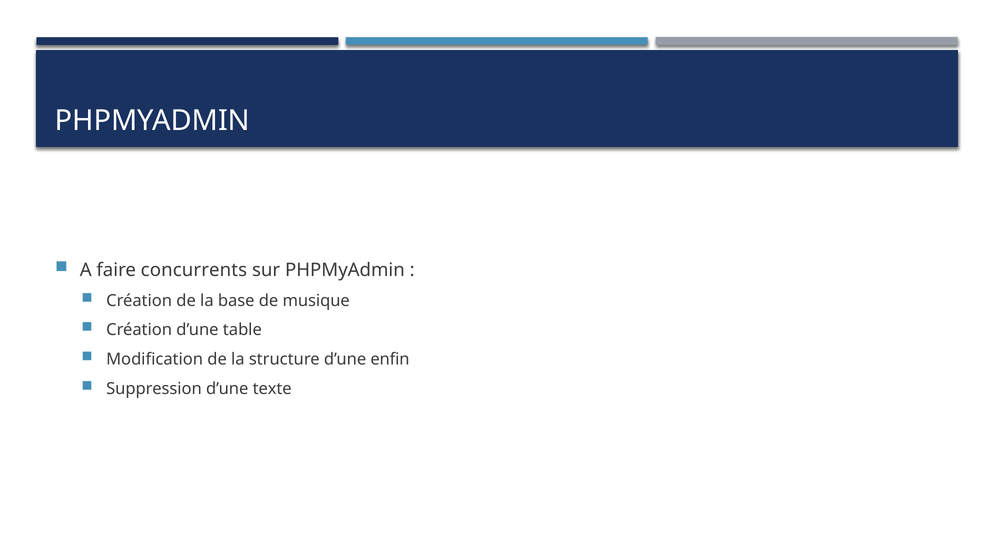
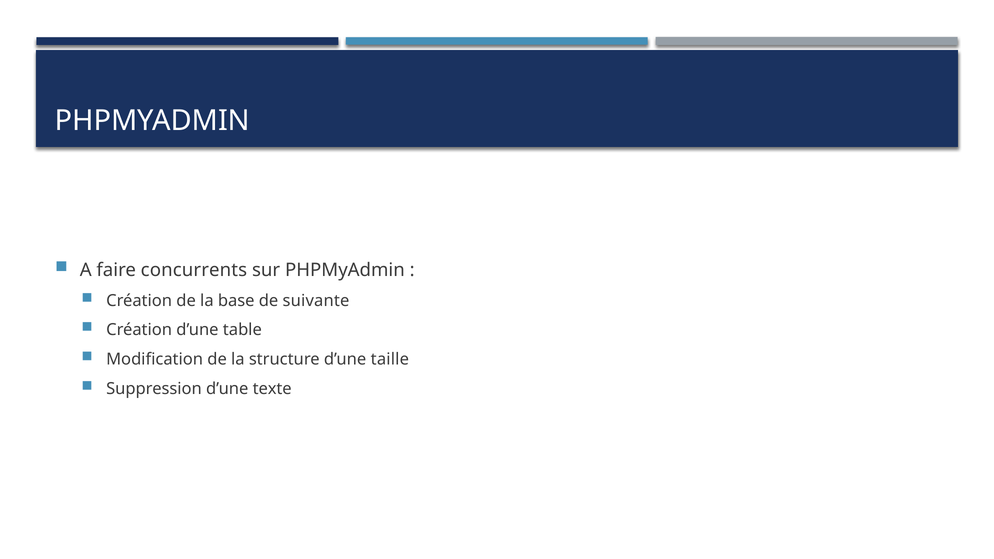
musique: musique -> suivante (316, 301)
enfin: enfin -> taille (390, 360)
